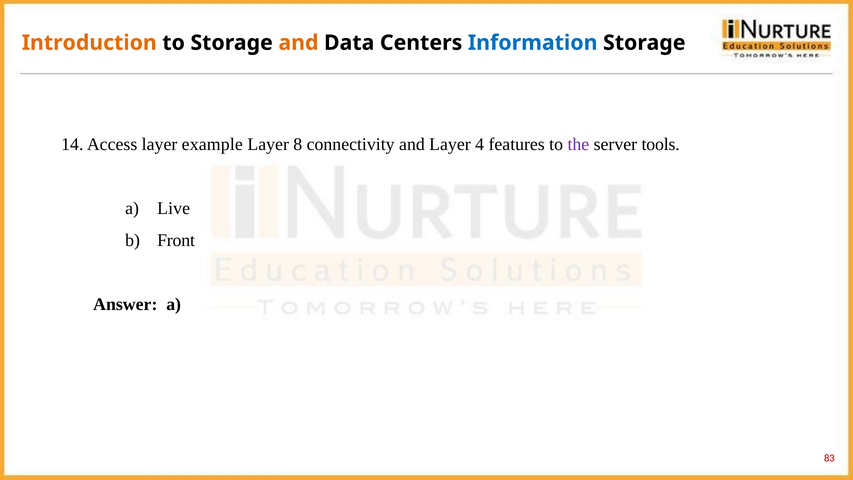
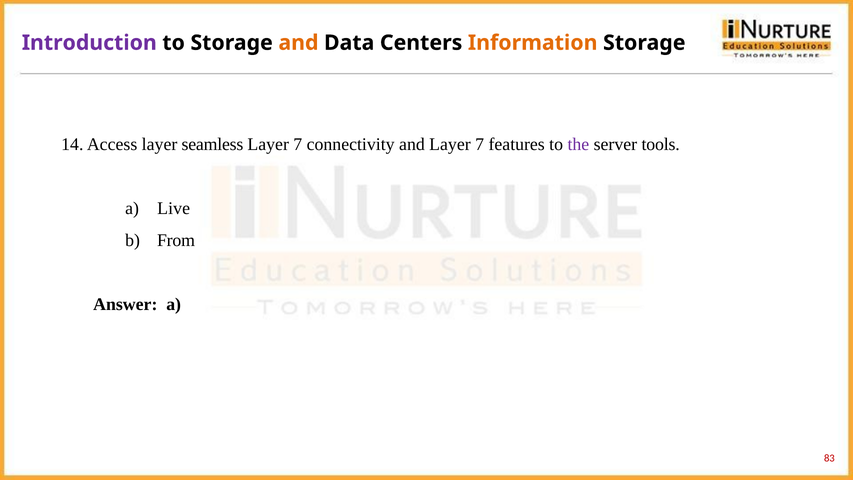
Introduction colour: orange -> purple (89, 43)
Information colour: blue -> orange (533, 43)
example: example -> seamless (212, 144)
8: 8 -> 7 (298, 144)
and Layer 4: 4 -> 7 (480, 144)
Front: Front -> From (176, 240)
